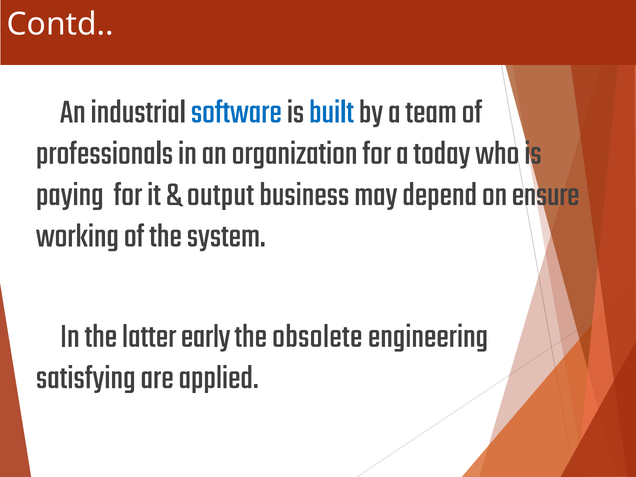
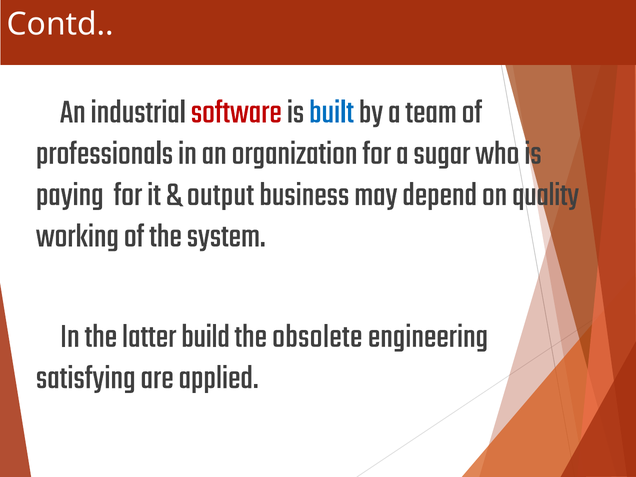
software colour: blue -> red (236, 111)
today: today -> sugar (442, 152)
ensure: ensure -> quality (546, 194)
early: early -> build (206, 335)
